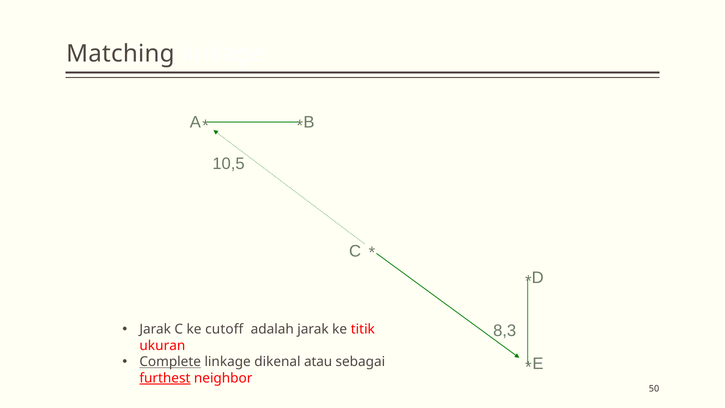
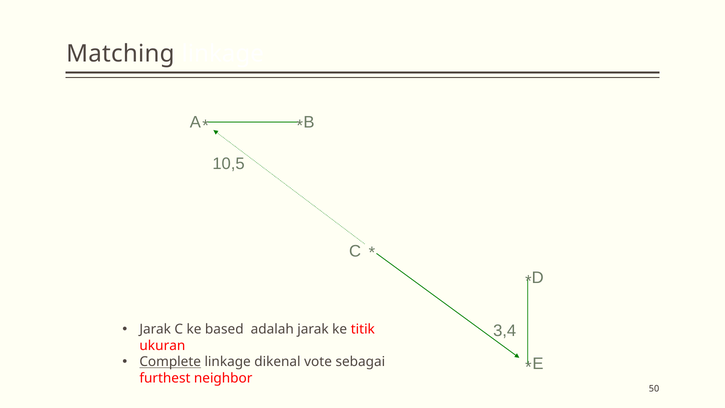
cutoff: cutoff -> based (224, 329)
8,3: 8,3 -> 3,4 (505, 331)
atau: atau -> vote (318, 362)
furthest underline: present -> none (165, 378)
